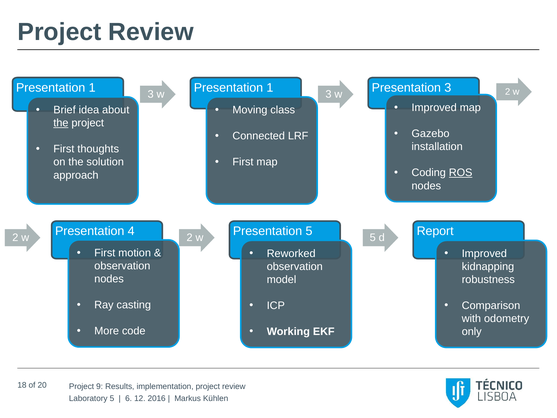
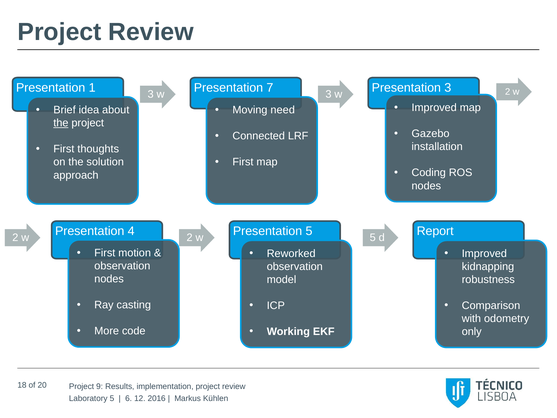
1: 1 -> 7 (270, 88)
class: class -> need (283, 110)
ROS underline: present -> none (461, 173)
